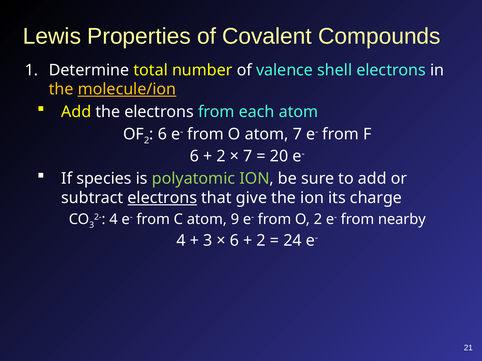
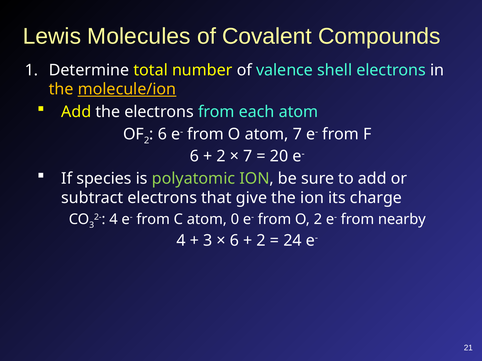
Properties: Properties -> Molecules (139, 36)
electrons underline: present -> none (162, 198)
9: 9 -> 0 (235, 220)
